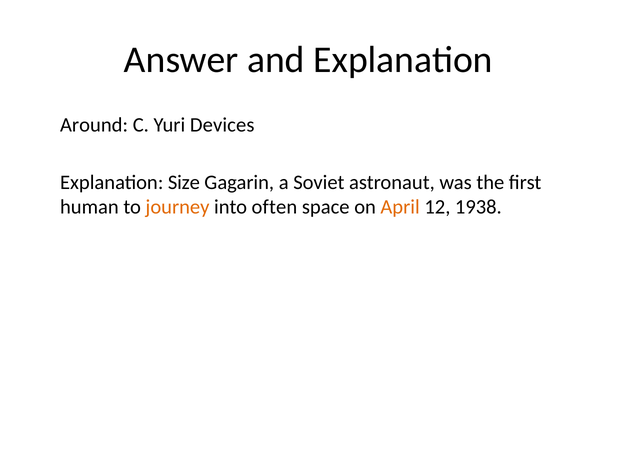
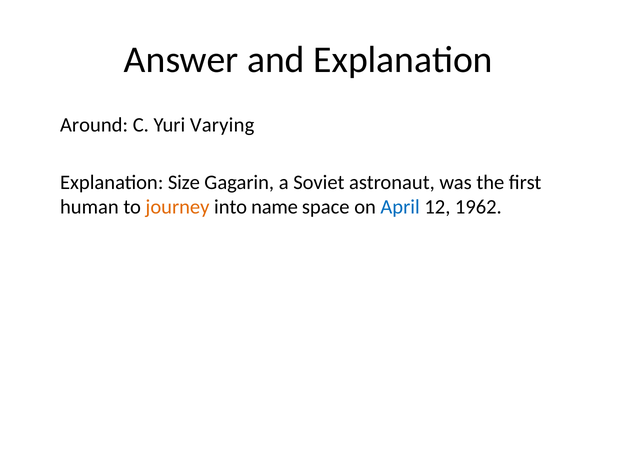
Devices: Devices -> Varying (222, 125)
often: often -> name (275, 207)
April colour: orange -> blue (400, 207)
1938: 1938 -> 1962 (478, 207)
